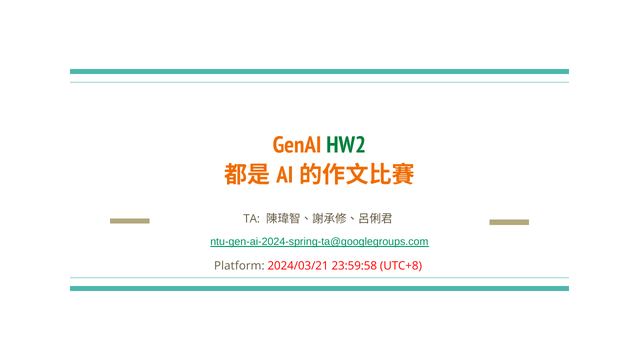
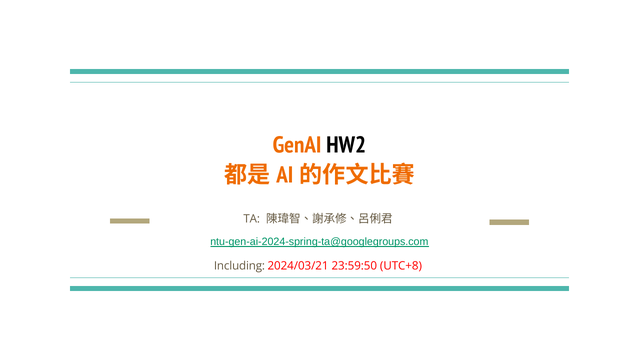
HW2 colour: green -> black (346, 145)
Platform: Platform -> Including (239, 266)
23:59:58: 23:59:58 -> 23:59:50 (354, 266)
